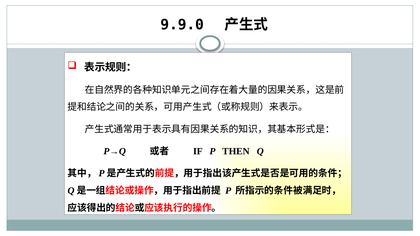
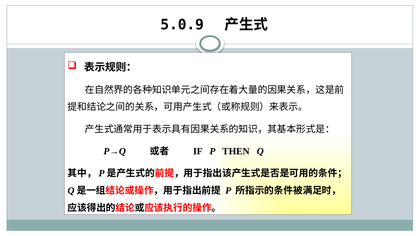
9.9.0: 9.9.0 -> 5.0.9 (182, 25)
